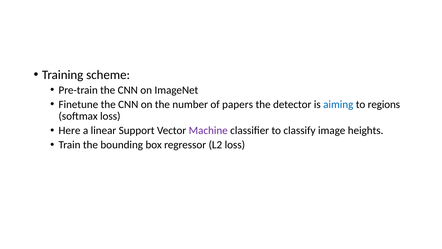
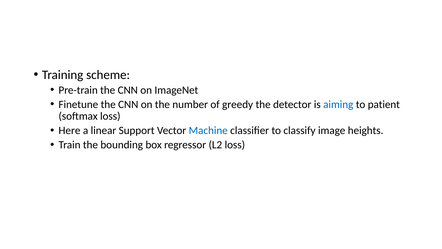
papers: papers -> greedy (238, 104)
regions: regions -> patient (384, 104)
Machine colour: purple -> blue (208, 130)
